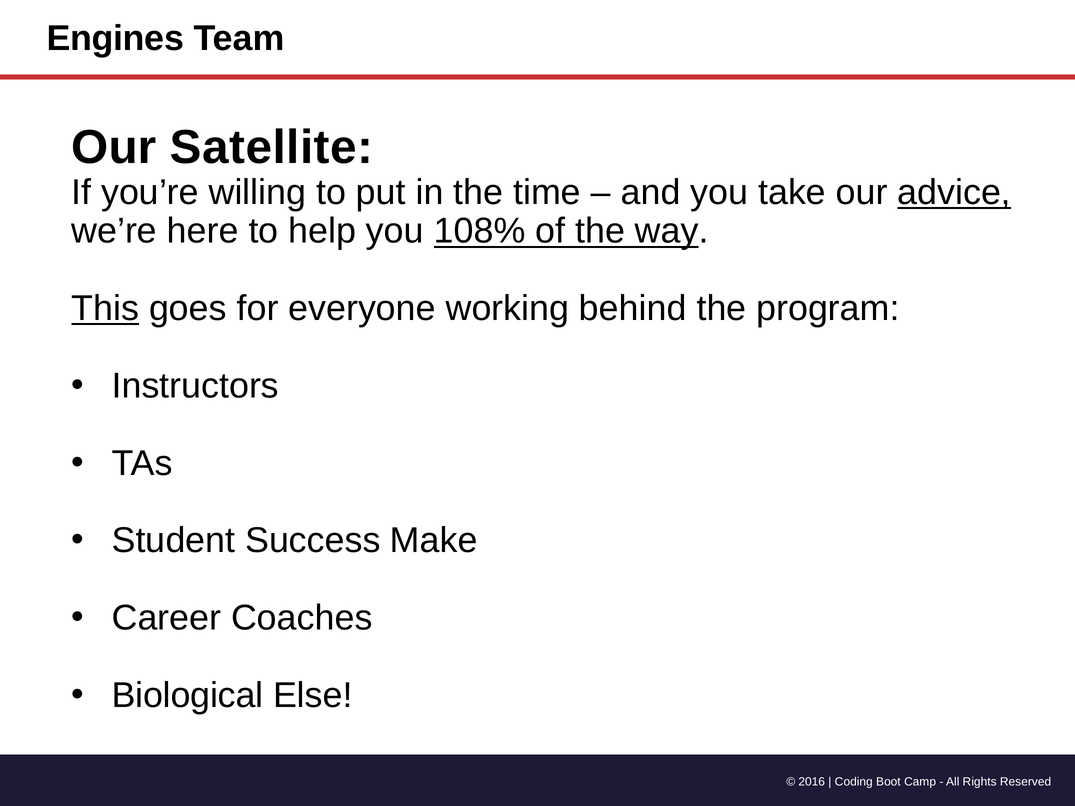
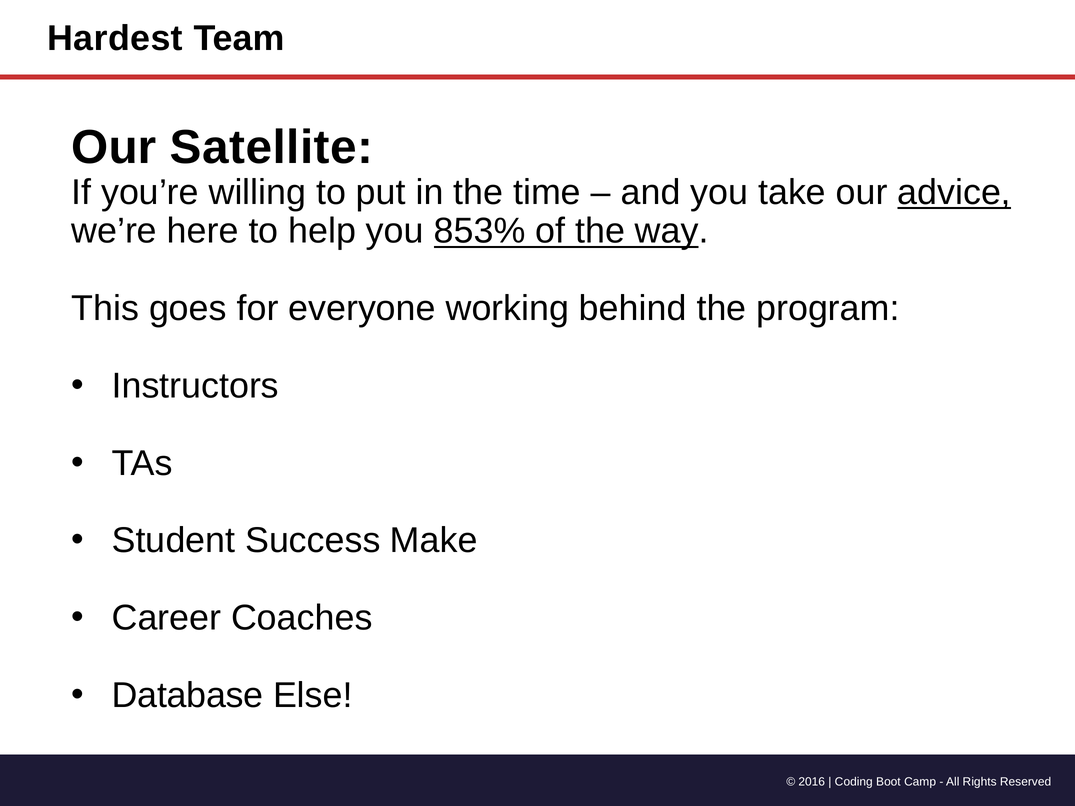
Engines: Engines -> Hardest (115, 38)
108%: 108% -> 853% (480, 231)
This underline: present -> none (105, 309)
Biological: Biological -> Database (188, 695)
